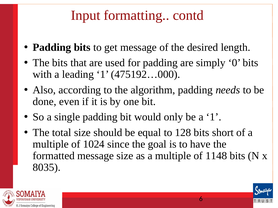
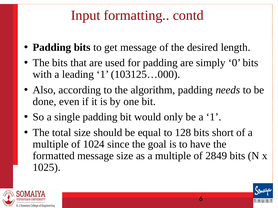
475192…000: 475192…000 -> 103125…000 (146, 75)
1148: 1148 -> 2849 (216, 156)
8035: 8035 -> 1025 (47, 168)
